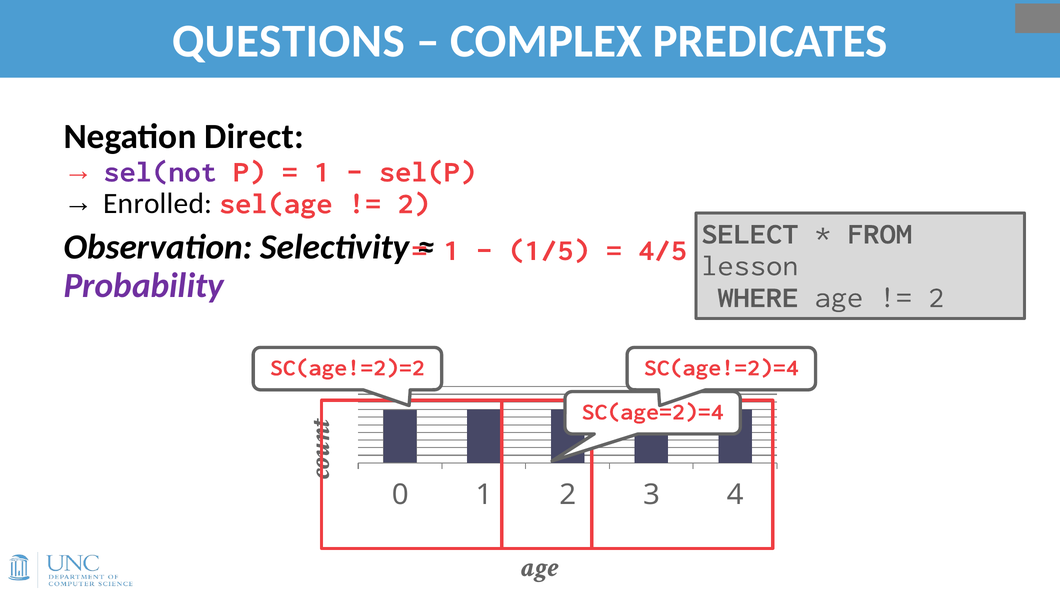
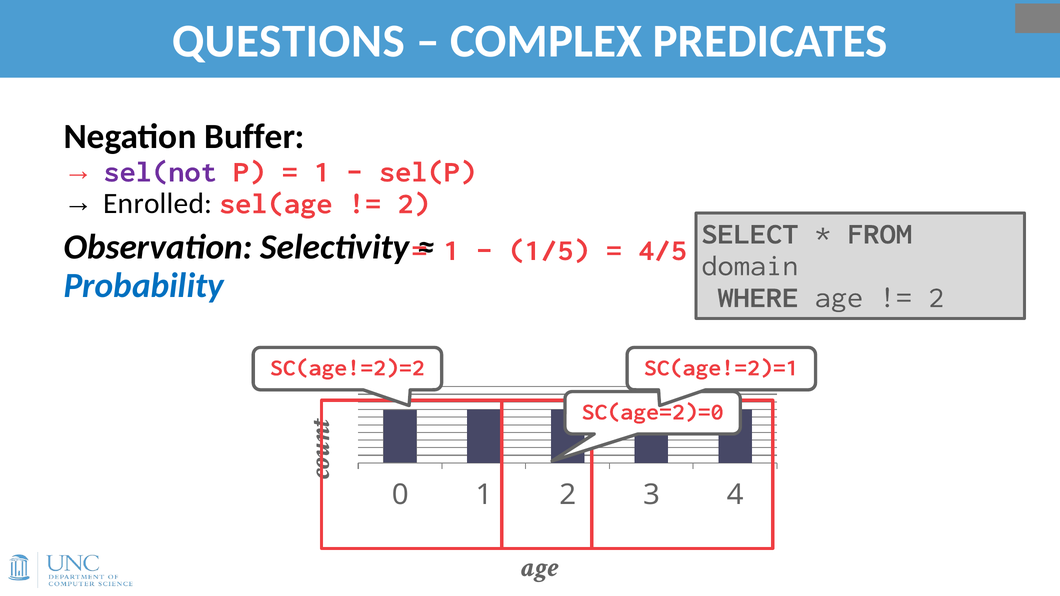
Direct: Direct -> Buffer (255, 137)
lesson: lesson -> domain (750, 266)
Probability colour: purple -> blue (144, 286)
SC(age!=2)=4: SC(age!=2)=4 -> SC(age!=2)=1 (721, 368)
SC(age=2)=4: SC(age=2)=4 -> SC(age=2)=0 (653, 412)
